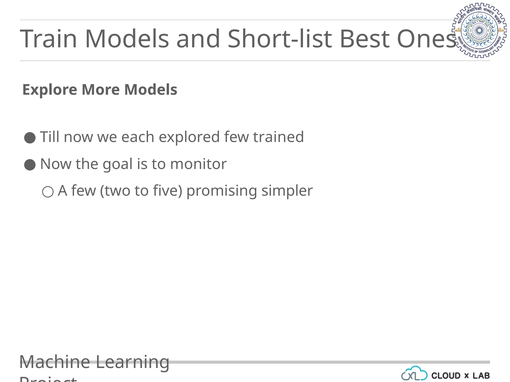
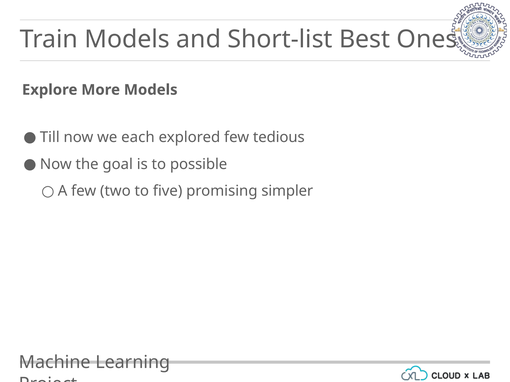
trained: trained -> tedious (279, 137)
monitor: monitor -> possible (199, 164)
